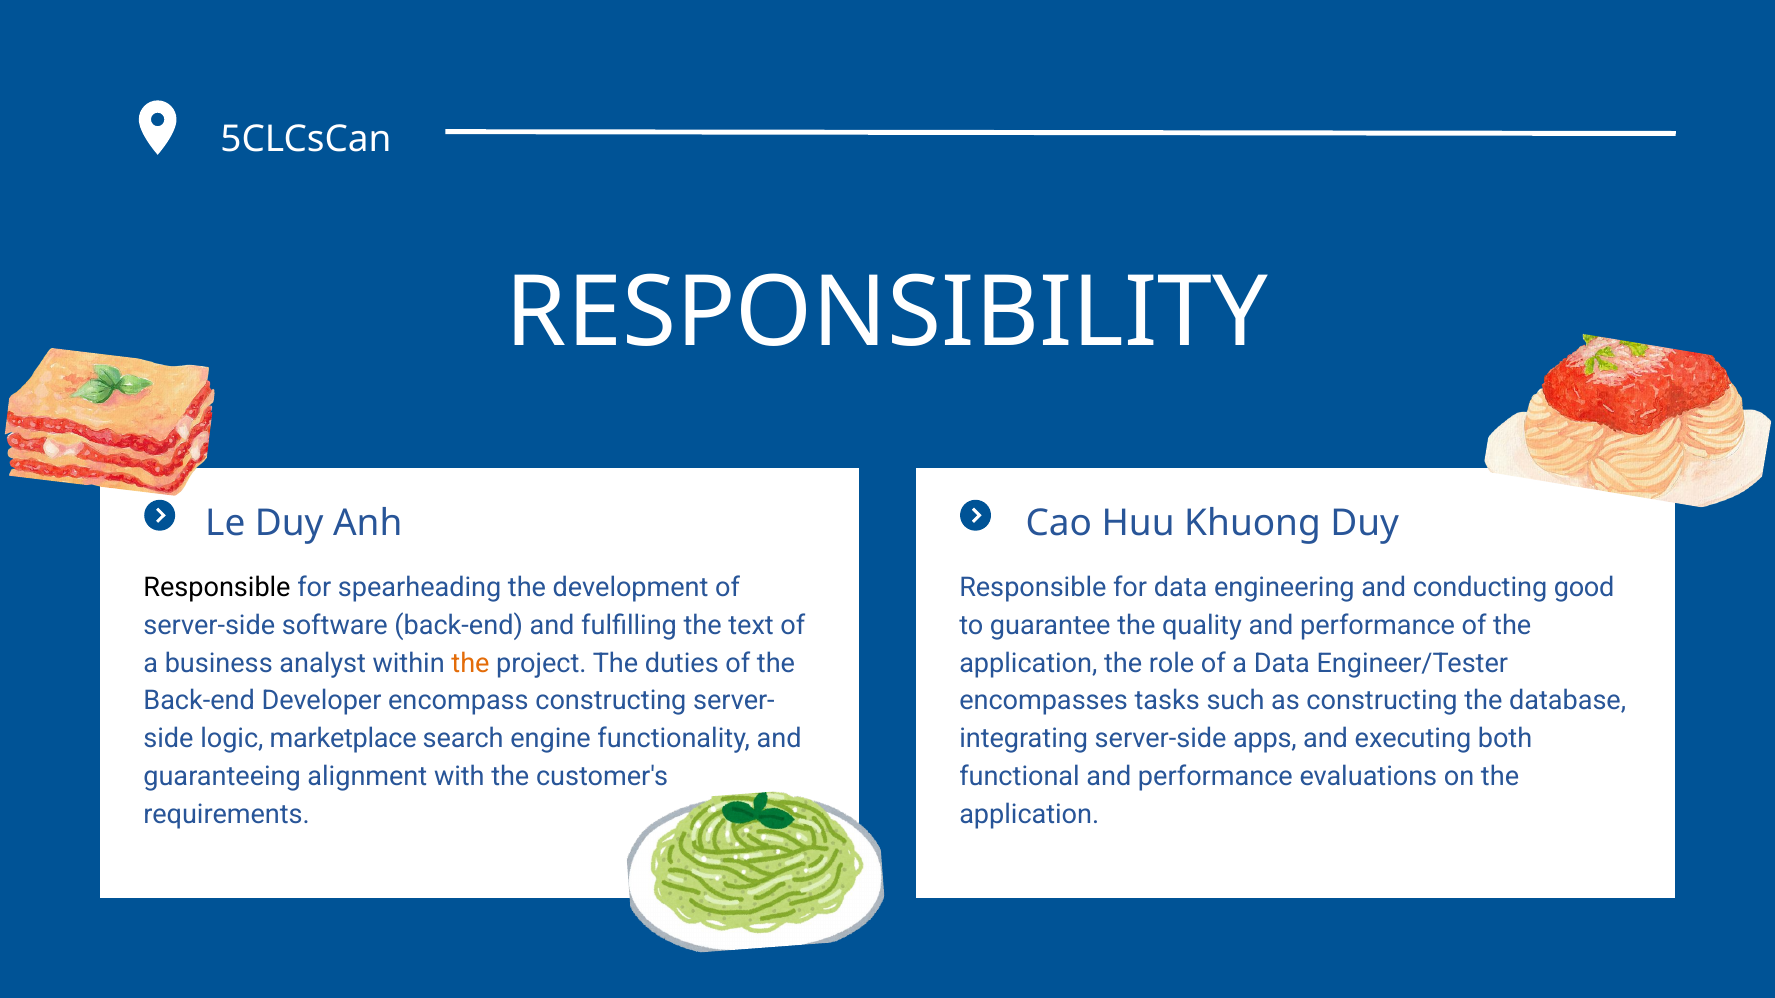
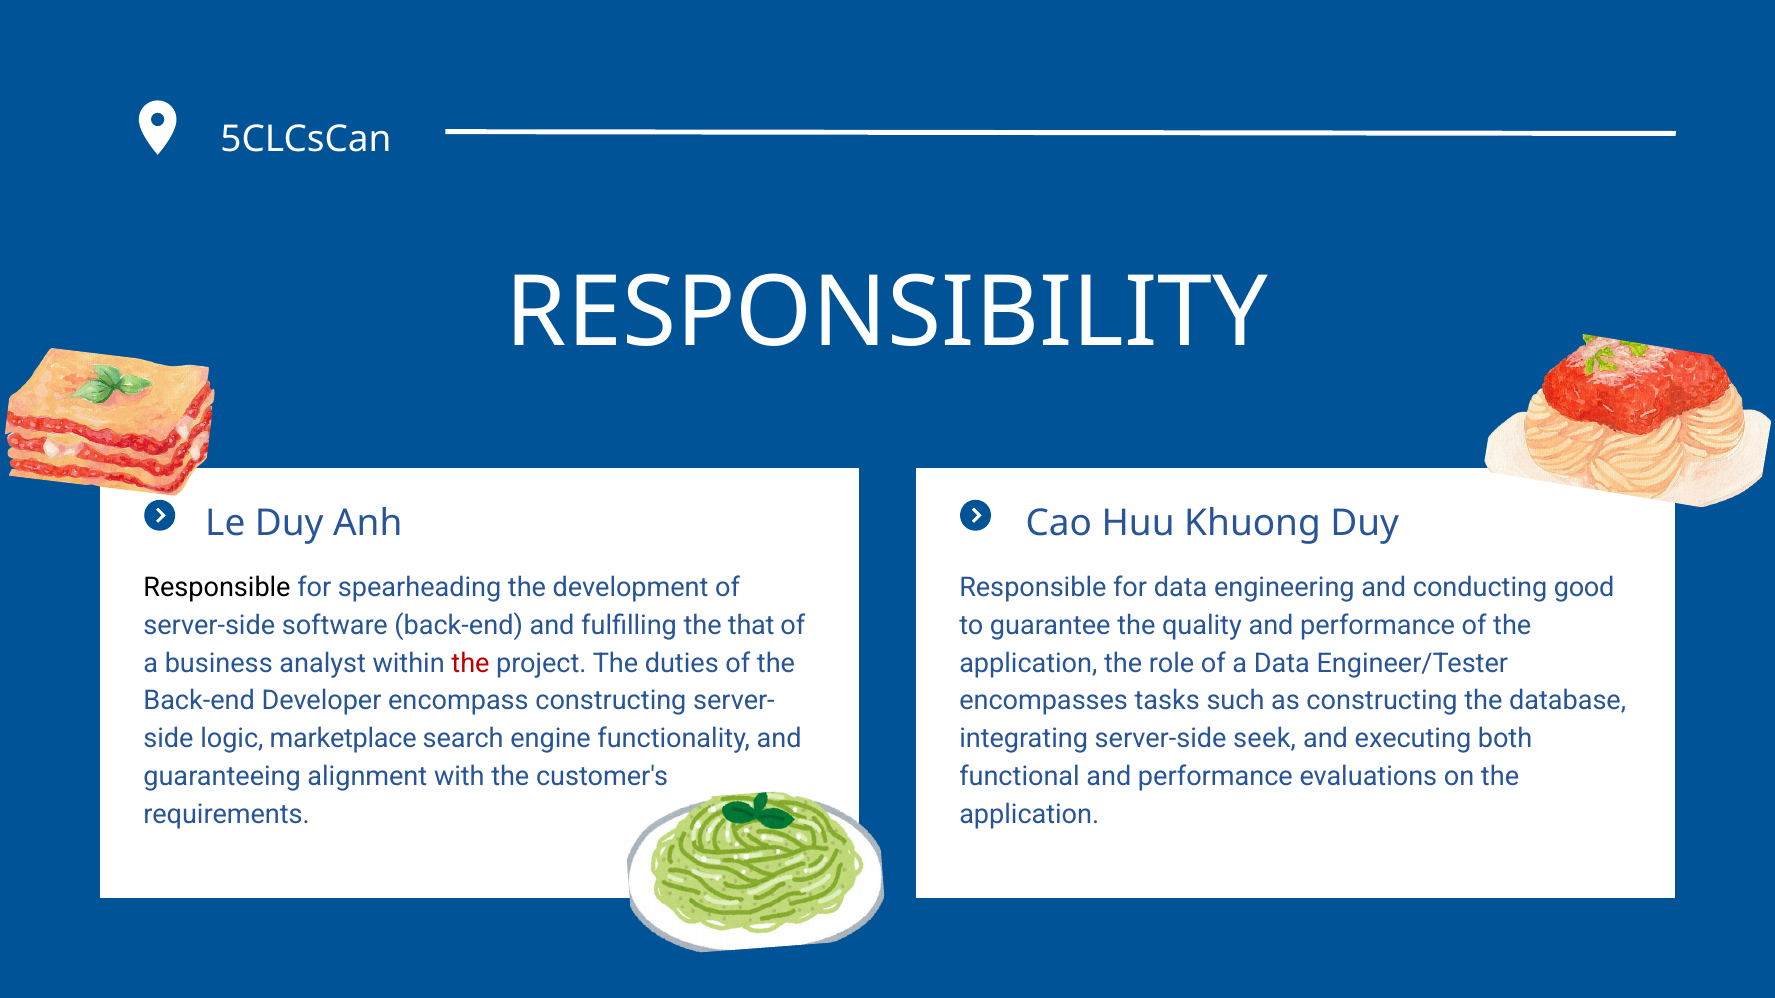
text: text -> that (751, 625)
the colour: orange -> red (470, 663)
apps: apps -> seek (1265, 739)
